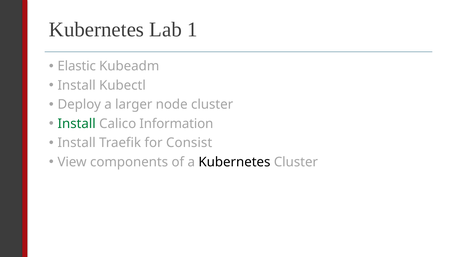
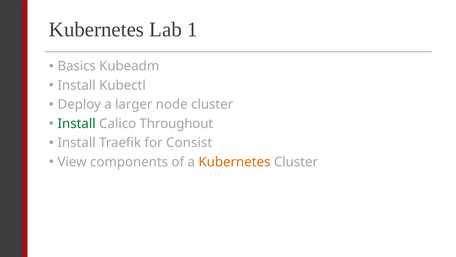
Elastic: Elastic -> Basics (77, 66)
Information: Information -> Throughout (176, 123)
Kubernetes colour: black -> orange (234, 162)
